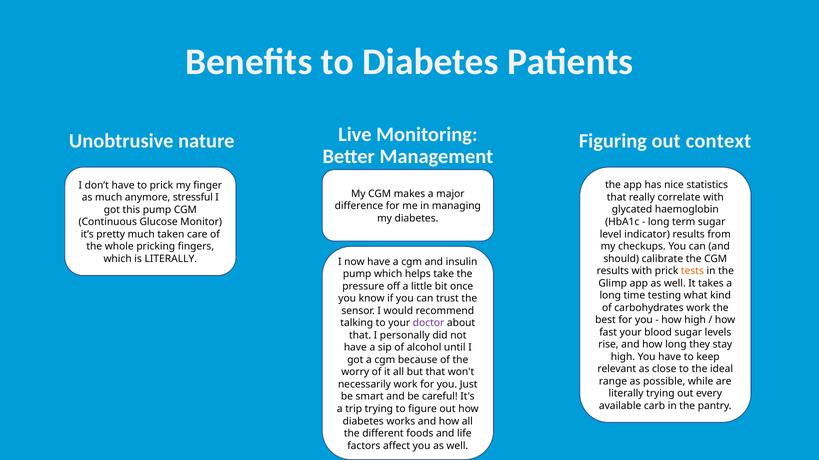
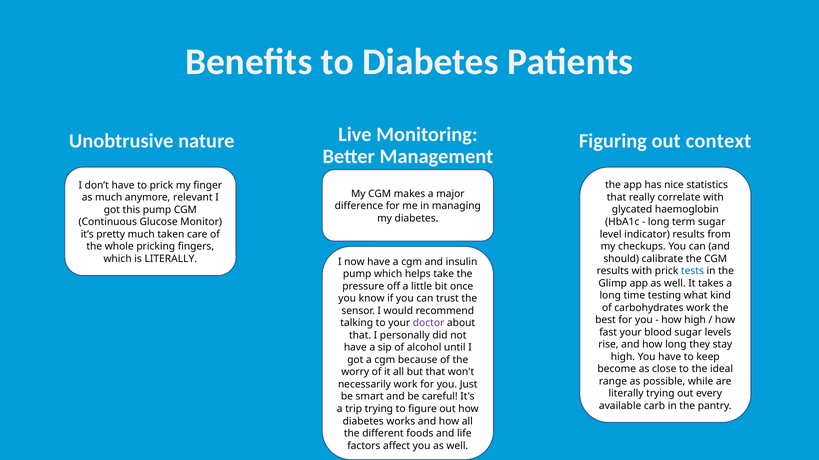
stressful: stressful -> relevant (193, 198)
tests colour: orange -> blue (692, 271)
relevant: relevant -> become (617, 370)
